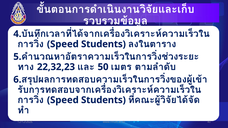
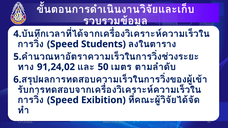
22,32,23: 22,32,23 -> 91,24,02 (56, 67)
Students: Students -> Exibition (103, 100)
